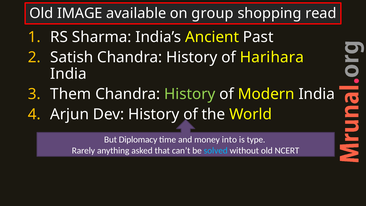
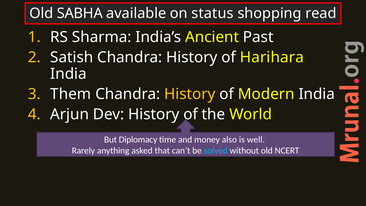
IMAGE: IMAGE -> SABHA (80, 13)
group: group -> status (213, 13)
History colour: light green -> yellow (190, 94)
into: into -> also (229, 139)
type: type -> well (256, 139)
